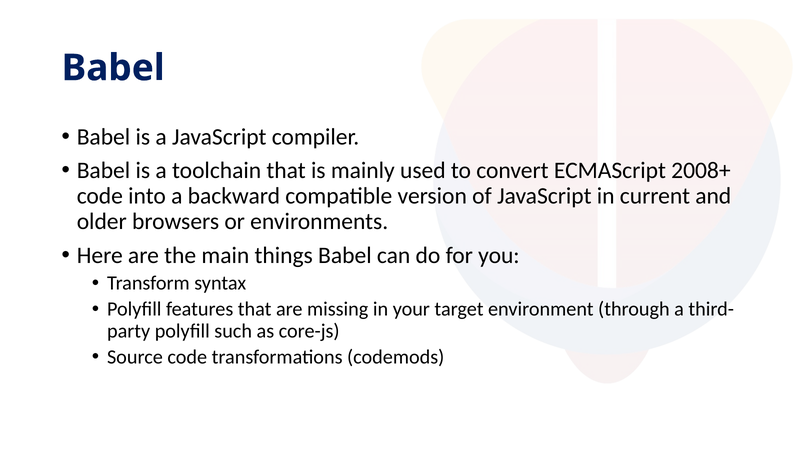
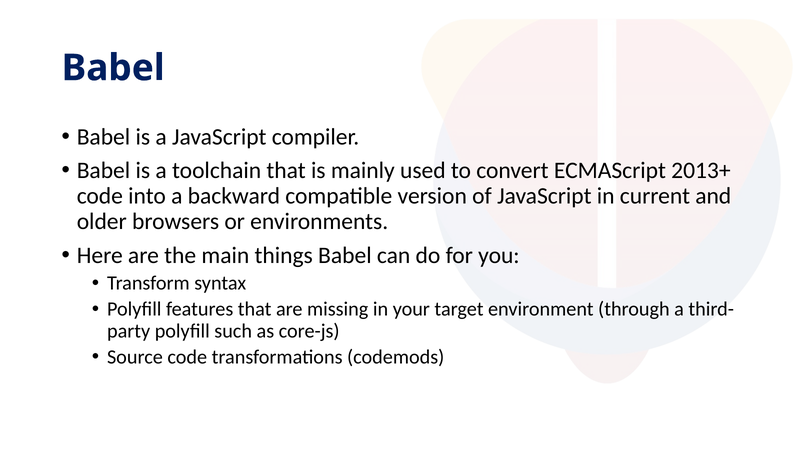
2008+: 2008+ -> 2013+ (701, 170)
